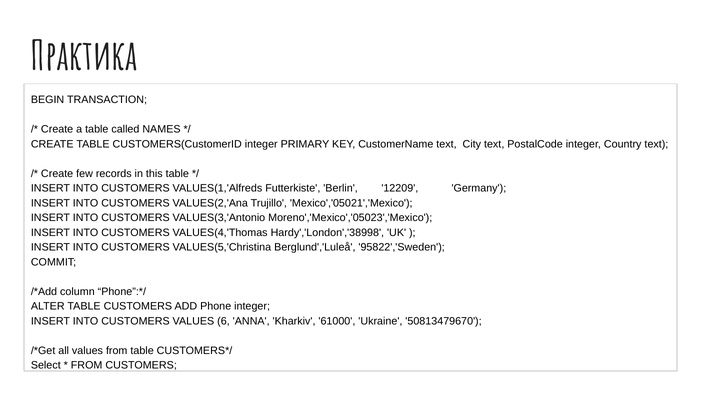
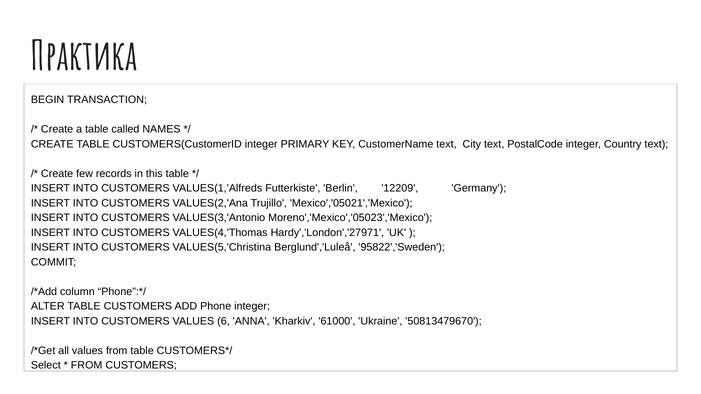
Hardy','London','38998: Hardy','London','38998 -> Hardy','London','27971 (327, 233)
